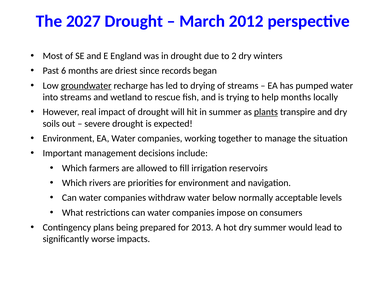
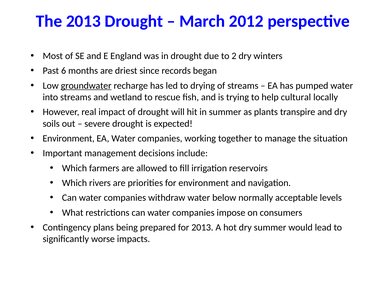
The 2027: 2027 -> 2013 (83, 21)
help months: months -> cultural (296, 97)
plants underline: present -> none (266, 112)
